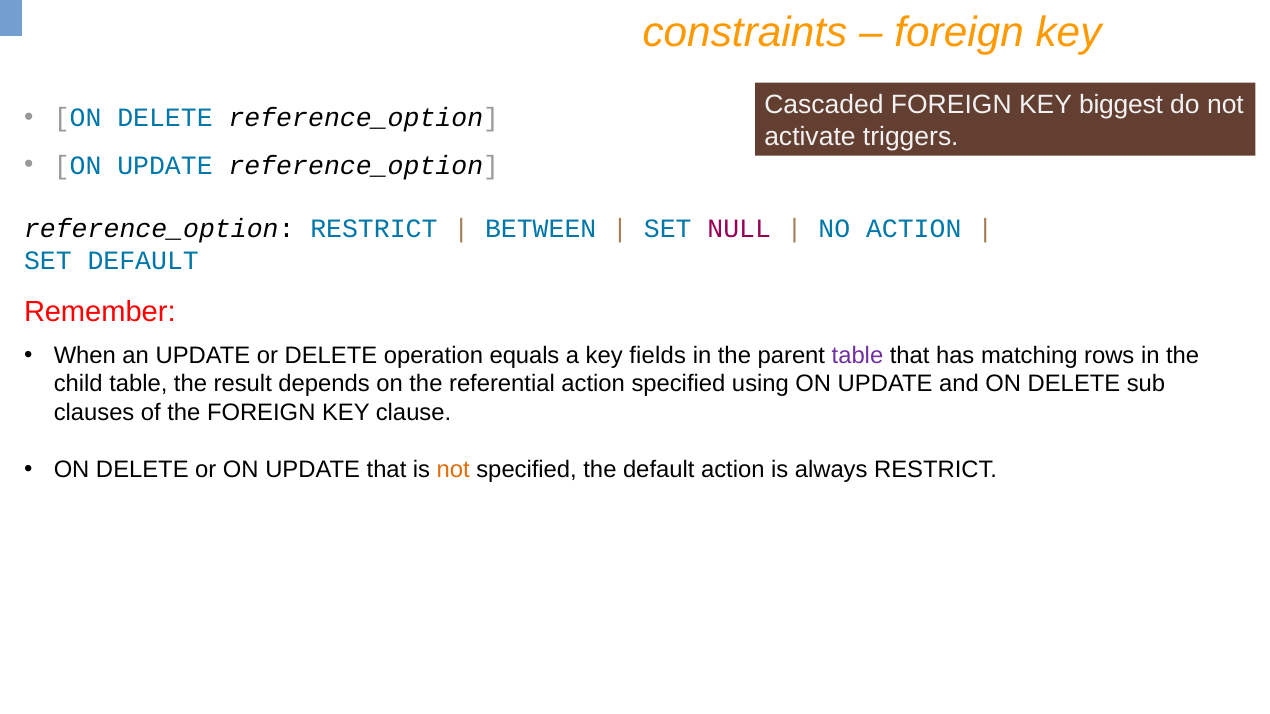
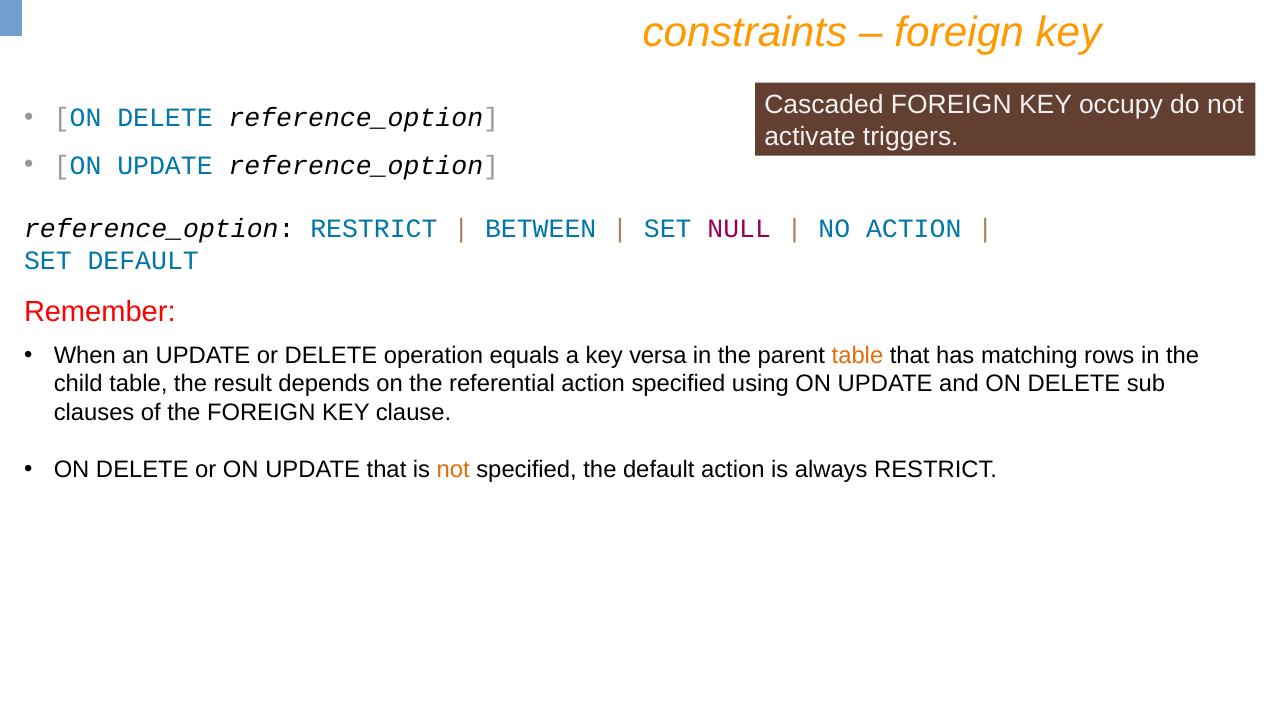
biggest: biggest -> occupy (1121, 105)
fields: fields -> versa (658, 356)
table colour: purple -> orange (857, 356)
